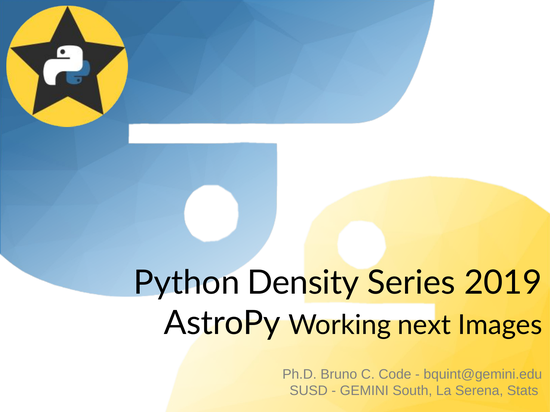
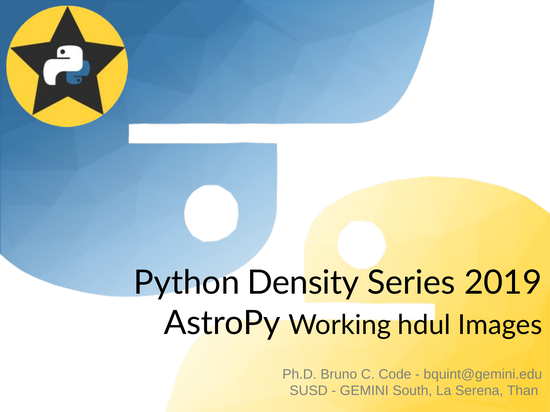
next: next -> hdul (424, 326)
Stats: Stats -> Than (523, 391)
